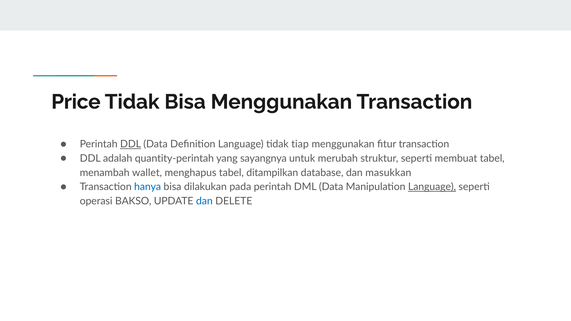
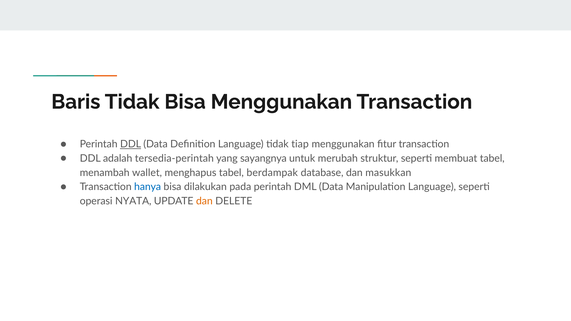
Price: Price -> Baris (76, 102)
quantity-perintah: quantity-perintah -> tersedia-perintah (174, 159)
ditampilkan: ditampilkan -> berdampak (272, 173)
Language underline: present -> none (432, 187)
BAKSO: BAKSO -> NYATA (133, 201)
dan colour: blue -> orange (204, 201)
